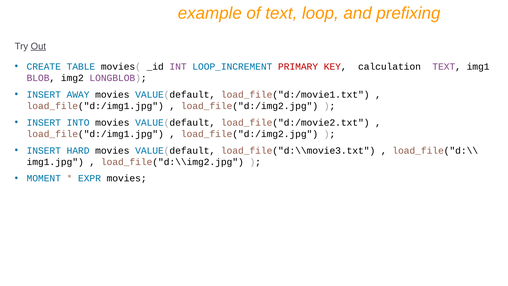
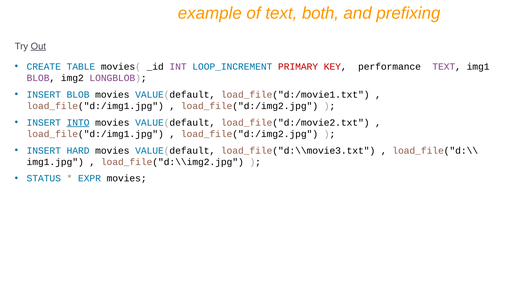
loop: loop -> both (320, 13)
calculation: calculation -> performance (390, 67)
INSERT AWAY: AWAY -> BLOB (78, 95)
INTO underline: none -> present (78, 122)
MOMENT: MOMENT -> STATUS (44, 178)
